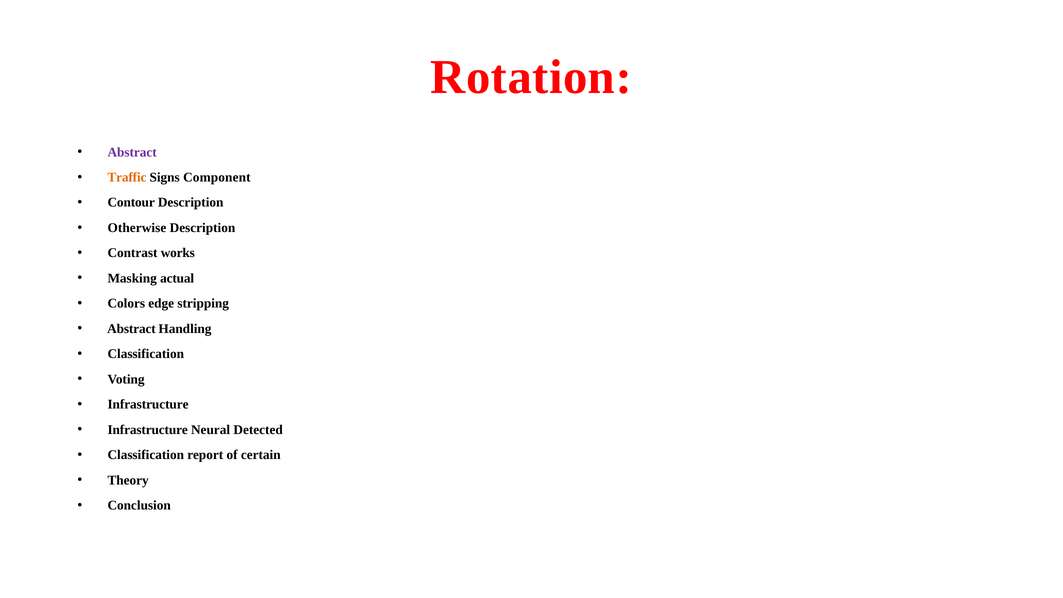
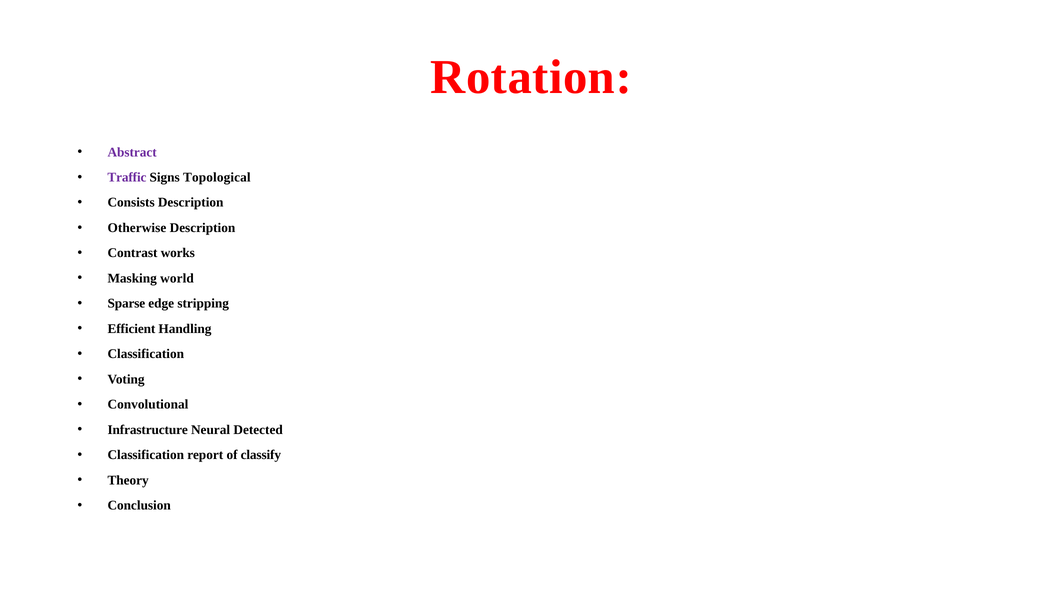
Traffic colour: orange -> purple (127, 177)
Component: Component -> Topological (217, 177)
Contour: Contour -> Consists (131, 203)
actual: actual -> world (177, 278)
Colors: Colors -> Sparse (126, 304)
Abstract: Abstract -> Efficient (131, 329)
Infrastructure: Infrastructure -> Convolutional (148, 404)
certain: certain -> classify (261, 455)
